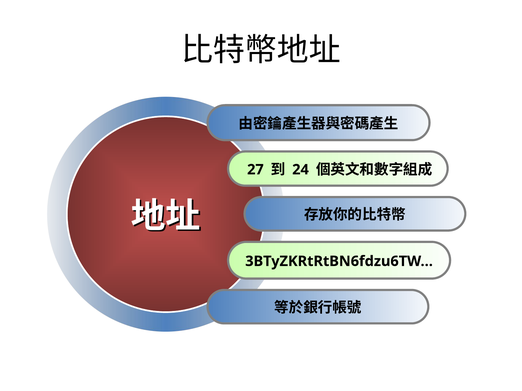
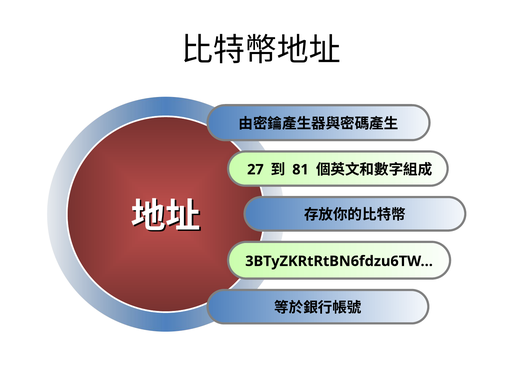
24: 24 -> 81 (301, 170)
